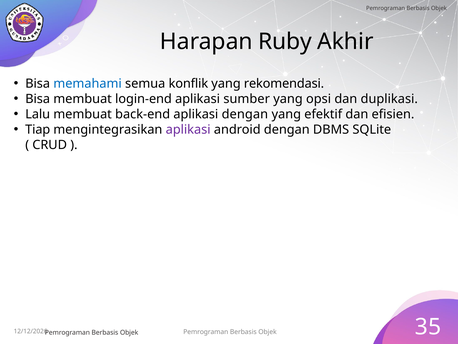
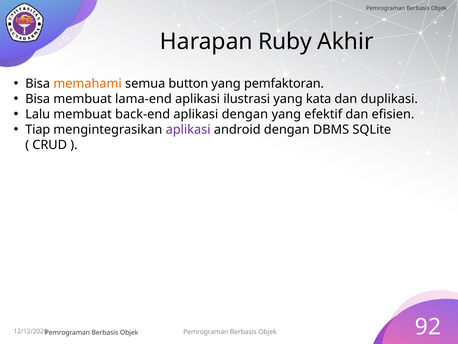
memahami colour: blue -> orange (88, 84)
konflik: konflik -> button (188, 84)
rekomendasi: rekomendasi -> pemfaktoran (284, 84)
login-end: login-end -> lama-end (143, 99)
sumber: sumber -> ilustrasi (247, 99)
opsi: opsi -> kata (319, 99)
35: 35 -> 92 (428, 326)
